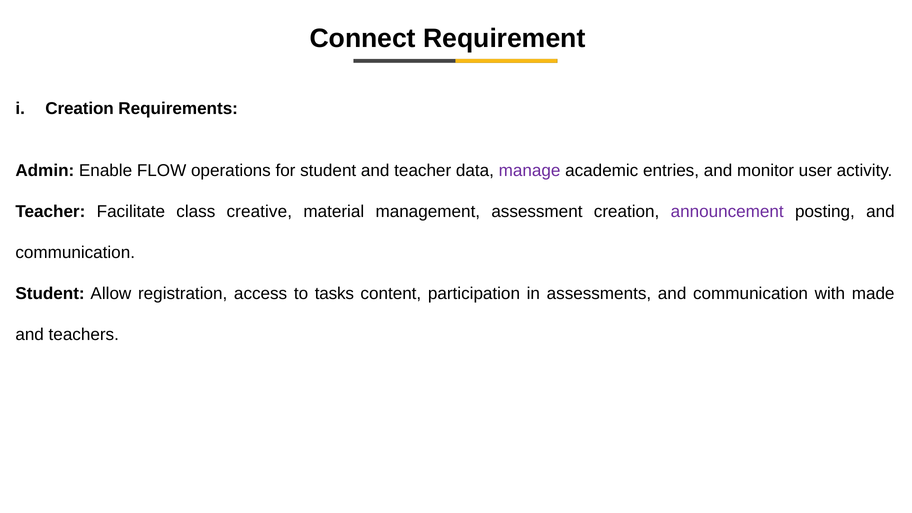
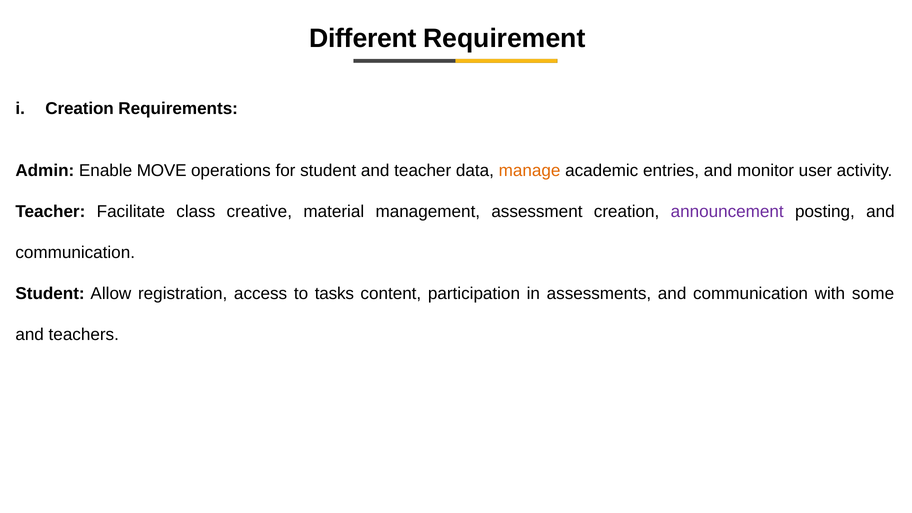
Connect: Connect -> Different (363, 39)
FLOW: FLOW -> MOVE (162, 170)
manage colour: purple -> orange (530, 170)
made: made -> some (873, 294)
